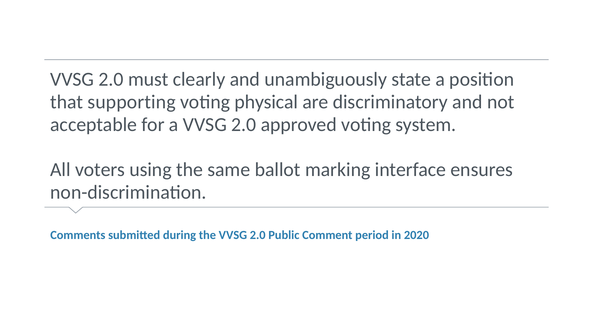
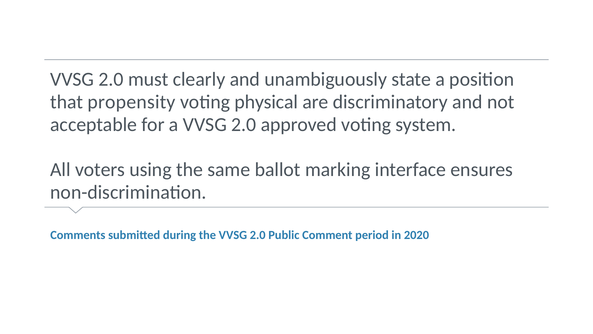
supporting: supporting -> propensity (132, 102)
